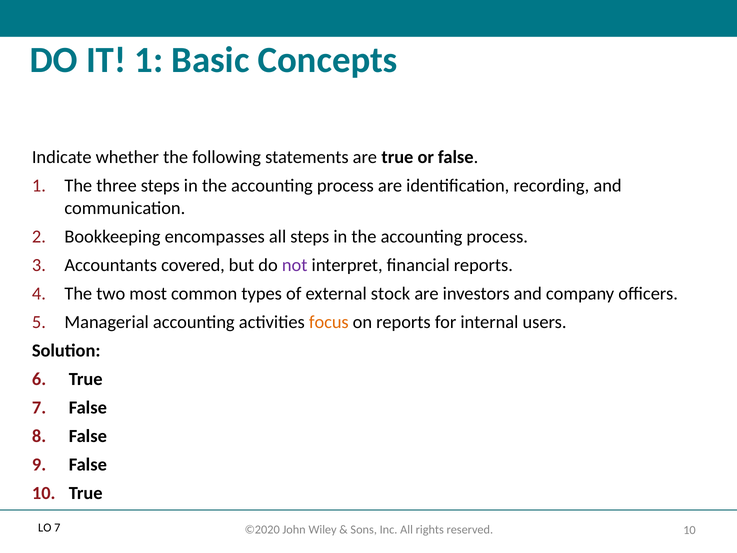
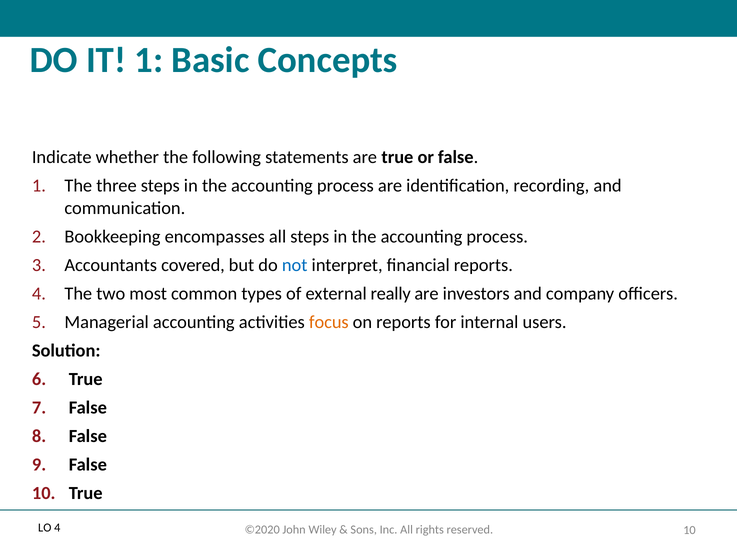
not colour: purple -> blue (295, 265)
stock: stock -> really (391, 293)
O 7: 7 -> 4 (57, 528)
